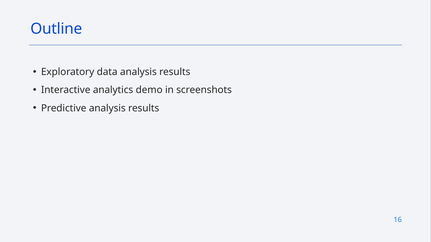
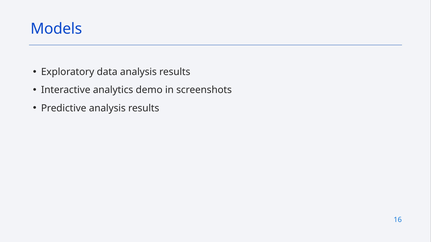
Outline: Outline -> Models (56, 29)
